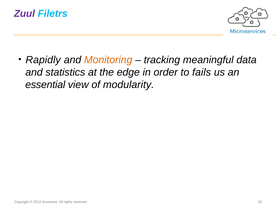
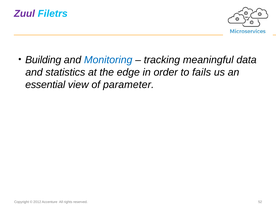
Rapidly: Rapidly -> Building (43, 60)
Monitoring colour: orange -> blue (108, 60)
modularity: modularity -> parameter (129, 85)
